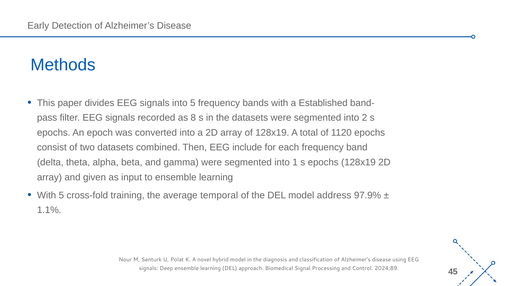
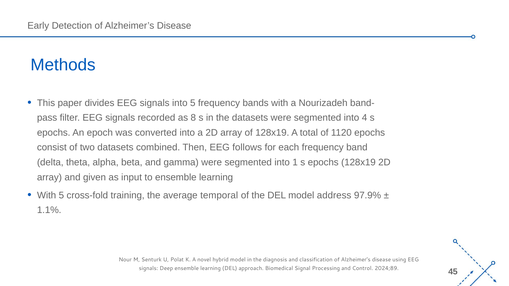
Established: Established -> Nourizadeh (323, 103)
2: 2 -> 4 (365, 118)
include: include -> follows (247, 148)
